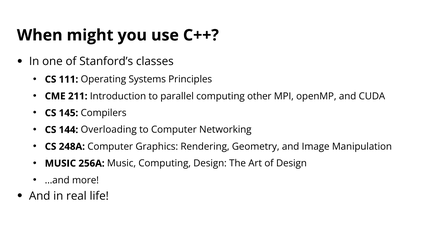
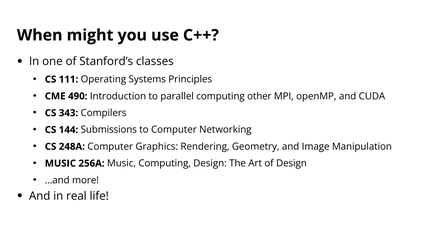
211: 211 -> 490 (78, 96)
145: 145 -> 343 (69, 113)
Overloading: Overloading -> Submissions (109, 130)
